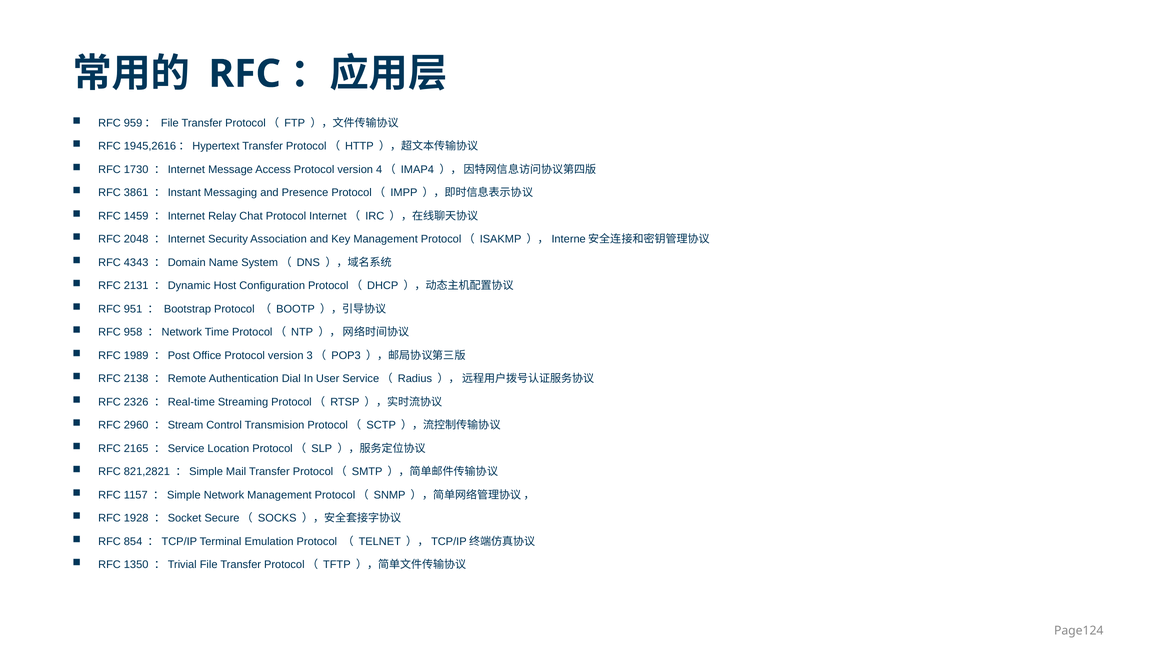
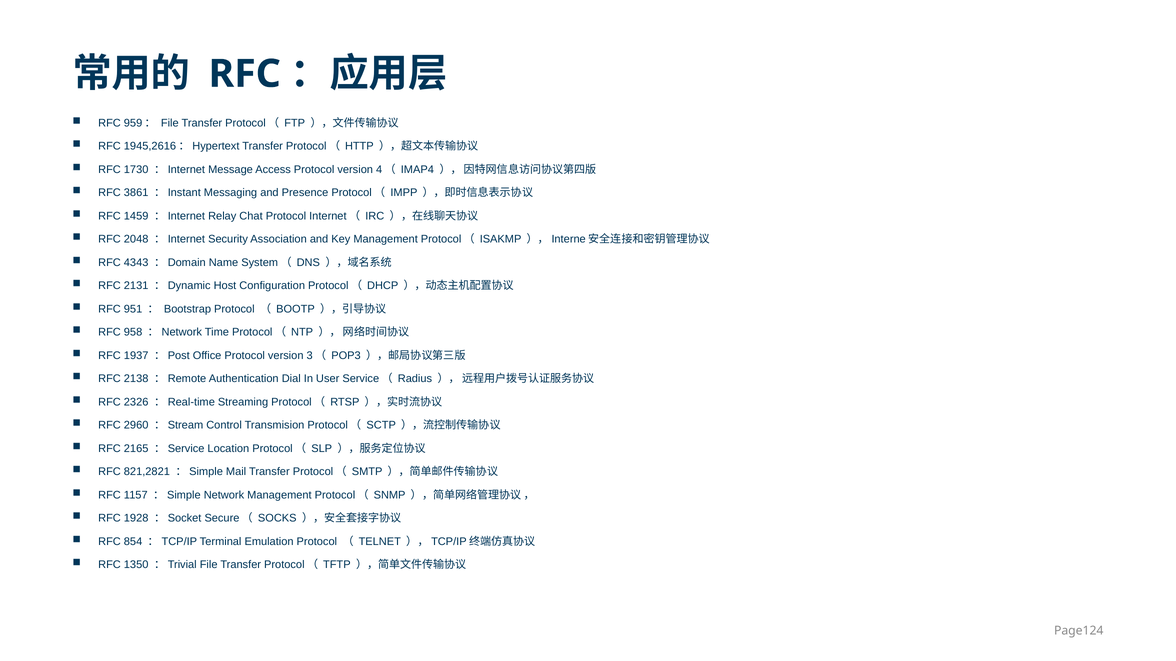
1989: 1989 -> 1937 (136, 356)
